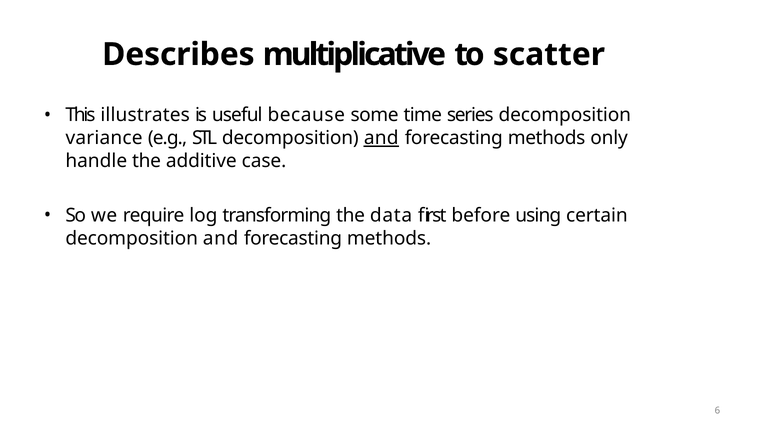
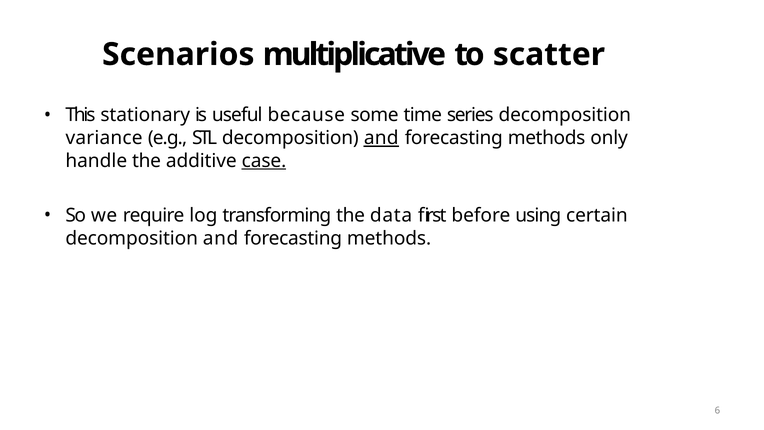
Describes: Describes -> Scenarios (178, 54)
illustrates: illustrates -> stationary (145, 115)
case underline: none -> present (264, 161)
